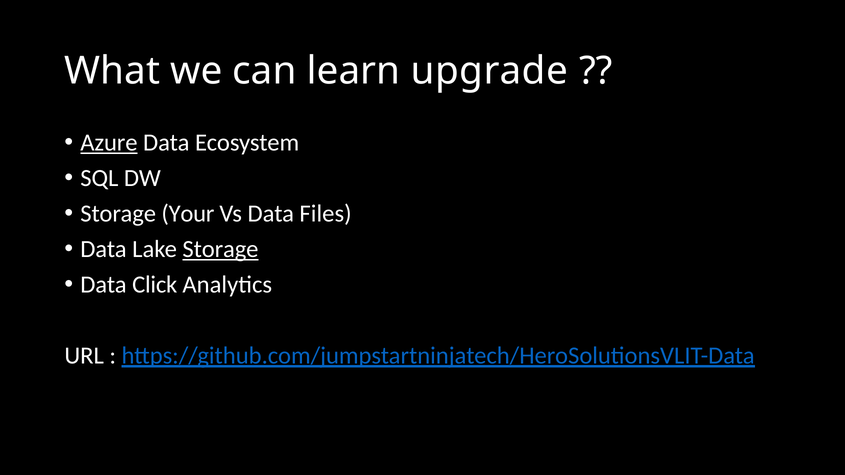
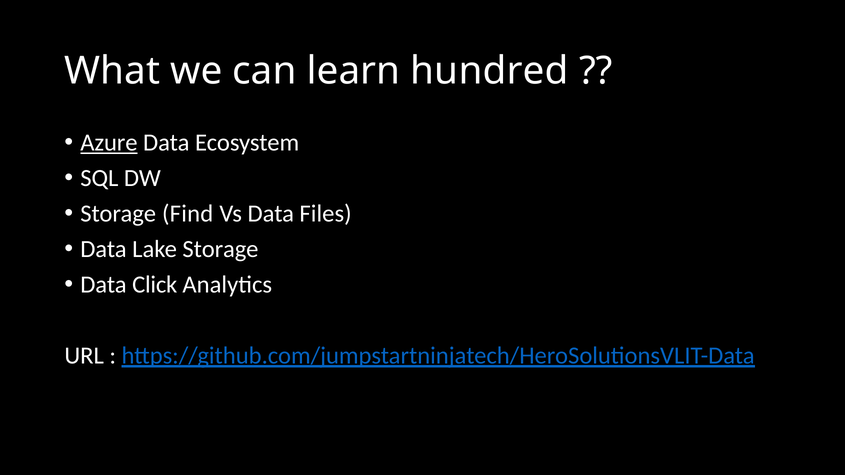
upgrade: upgrade -> hundred (489, 71)
Your: Your -> Find (188, 214)
Storage underline: present -> none (220, 249)
